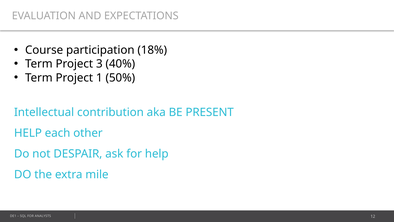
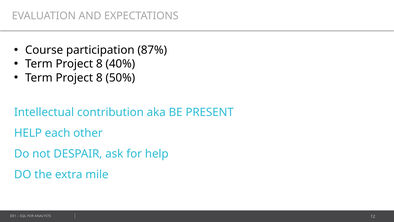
18%: 18% -> 87% (152, 50)
3: 3 -> 8 (99, 64)
1: 1 -> 8 (99, 78)
